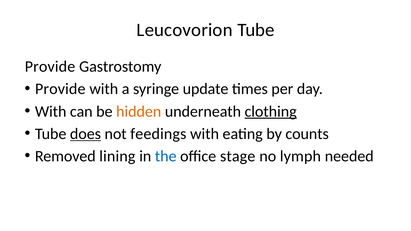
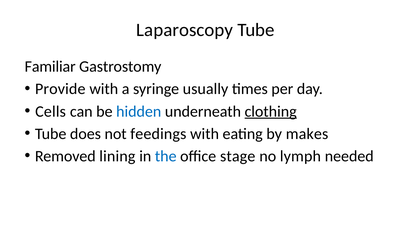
Leucovorion: Leucovorion -> Laparoscopy (185, 30)
Provide: Provide -> Familiar (50, 67)
update: update -> usually (206, 89)
With: With -> Cells (51, 112)
hidden colour: orange -> blue (139, 112)
does underline: present -> none (85, 134)
counts: counts -> makes (307, 134)
